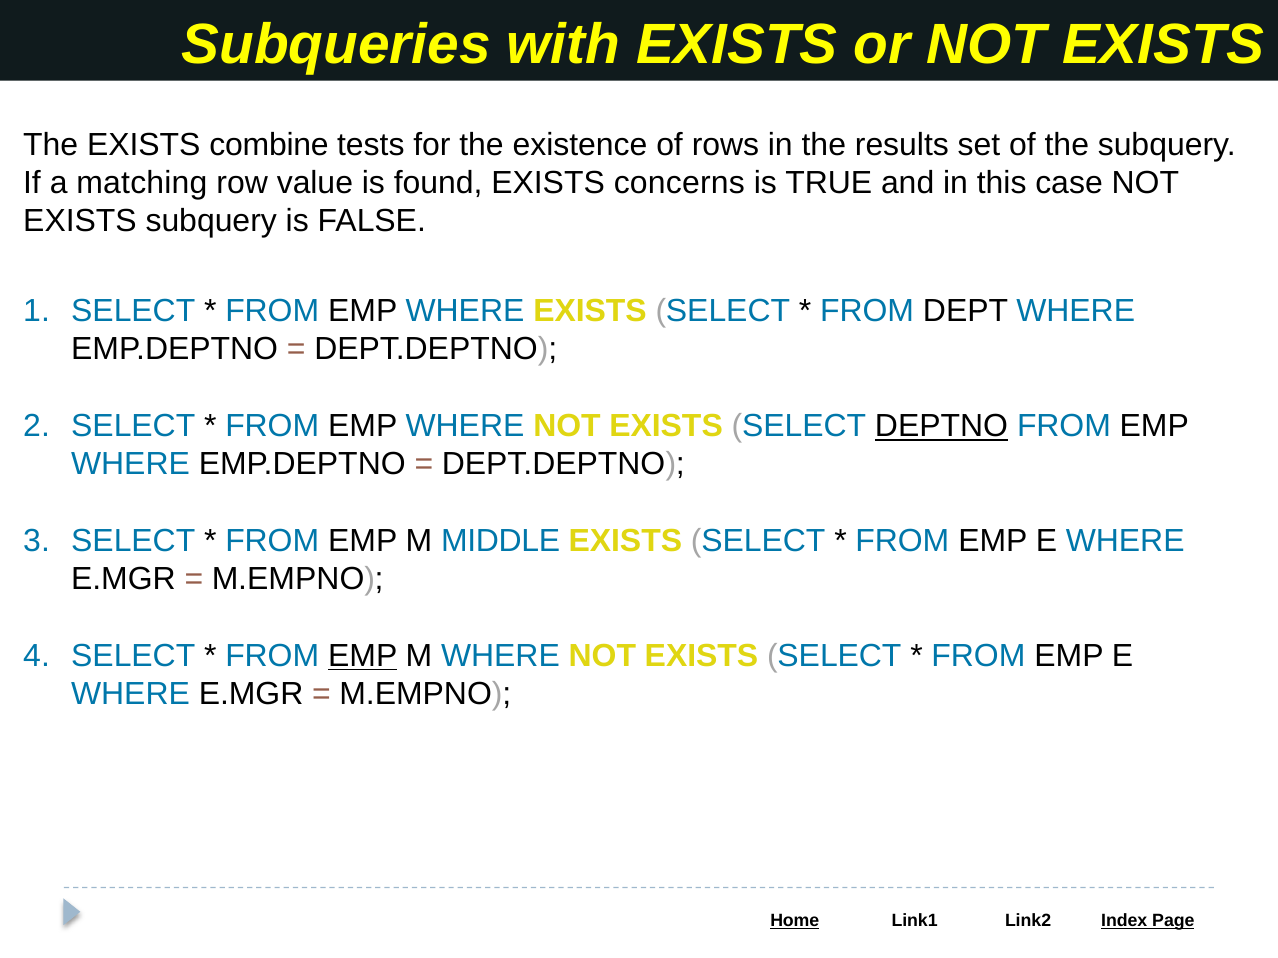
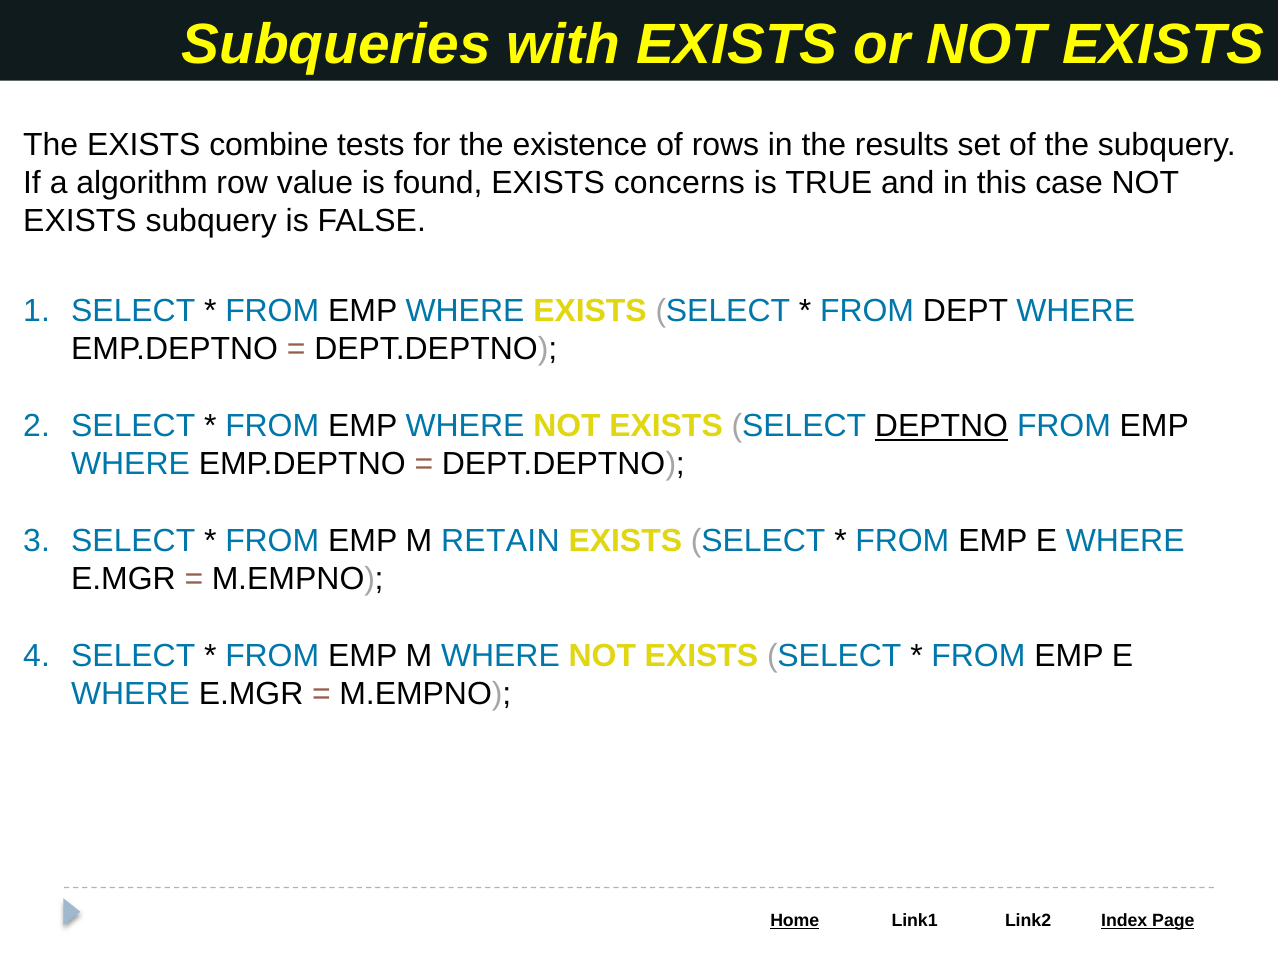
matching: matching -> algorithm (142, 183)
MIDDLE: MIDDLE -> RETAIN (500, 541)
EMP underline: present -> none (363, 656)
